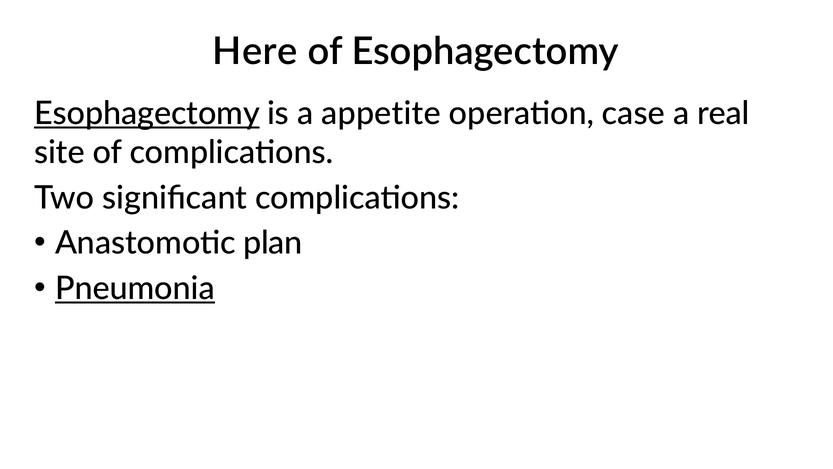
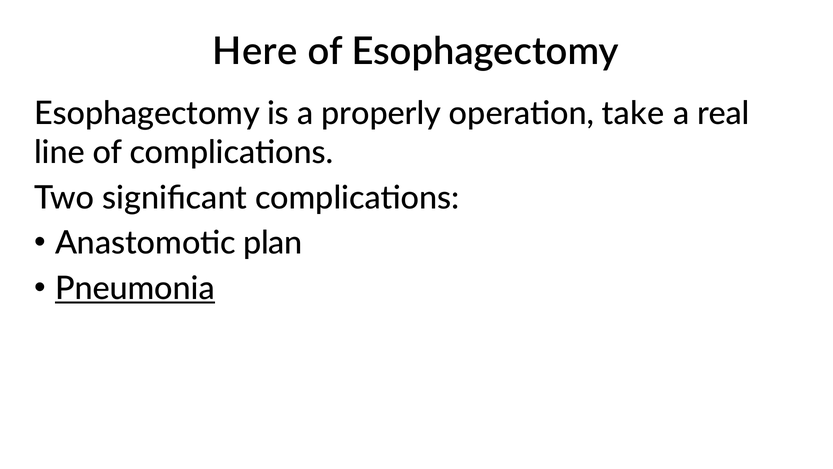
Esophagectomy underline: present -> none (147, 113)
appetite: appetite -> properly (381, 113)
case: case -> take (633, 113)
site: site -> line (59, 152)
